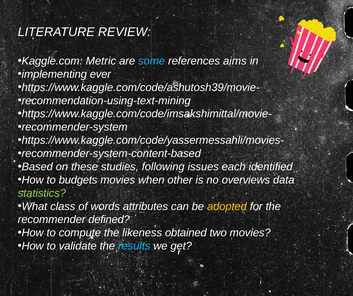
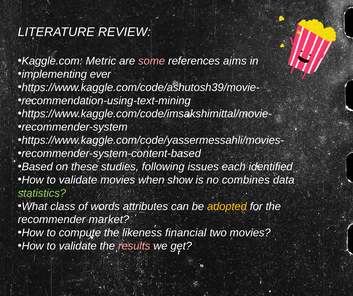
some colour: light blue -> pink (152, 61)
budgets: budgets -> validate (78, 180)
other: other -> show (180, 180)
overviews: overviews -> combines (246, 180)
defined: defined -> market (109, 220)
obtained: obtained -> financial (186, 233)
results colour: light blue -> pink (134, 246)
